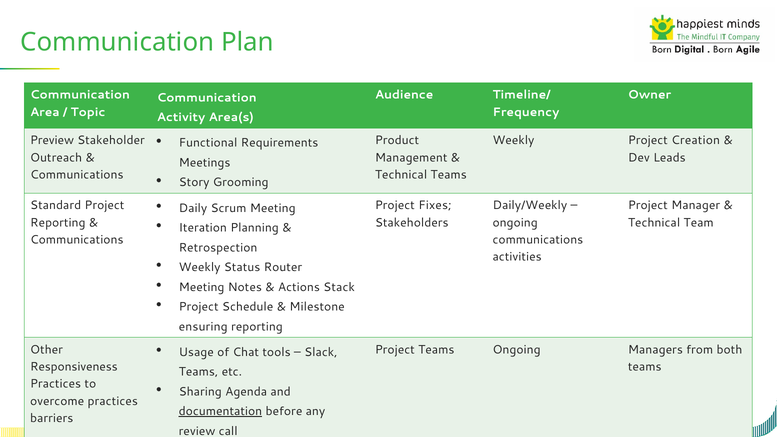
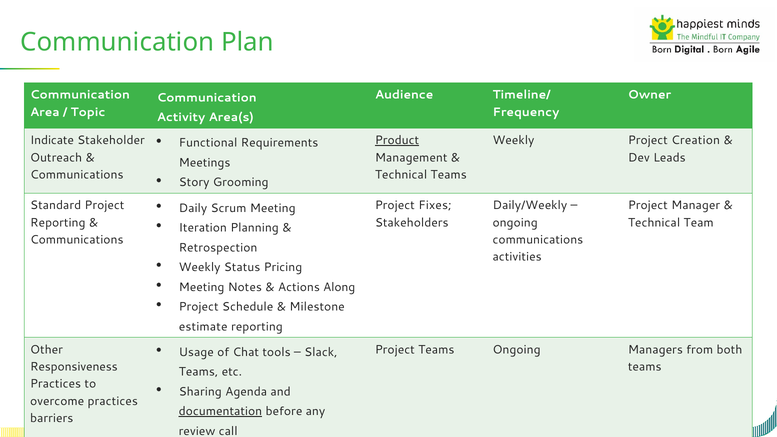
Preview: Preview -> Indicate (52, 140)
Product underline: none -> present (397, 140)
Router: Router -> Pricing (283, 267)
Stack: Stack -> Along (339, 287)
ensuring: ensuring -> estimate (203, 327)
